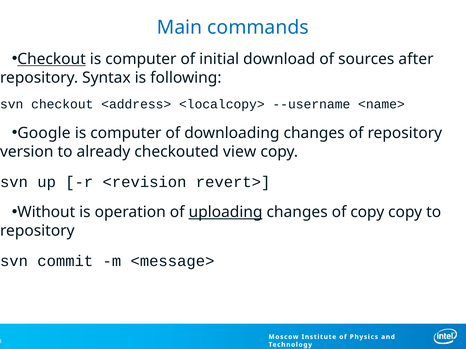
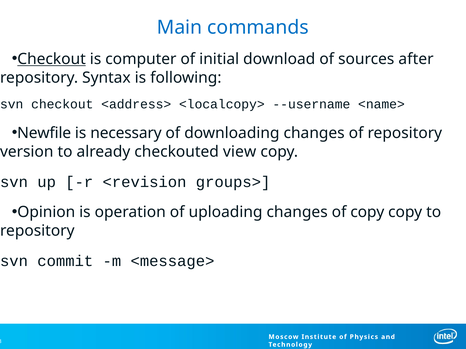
Google: Google -> Newfile (44, 133)
computer: computer -> necessary (126, 133)
revert>: revert> -> groups> (233, 182)
Without: Without -> Opinion (46, 212)
uploading underline: present -> none (226, 212)
